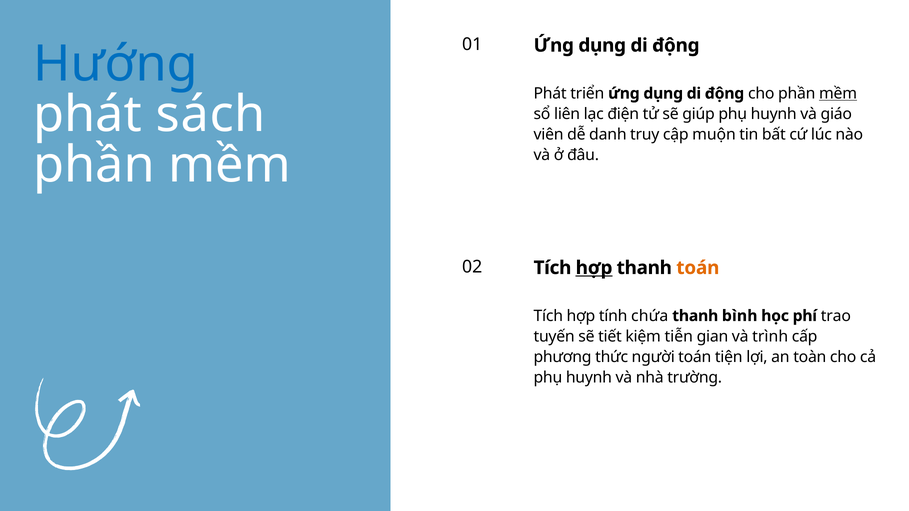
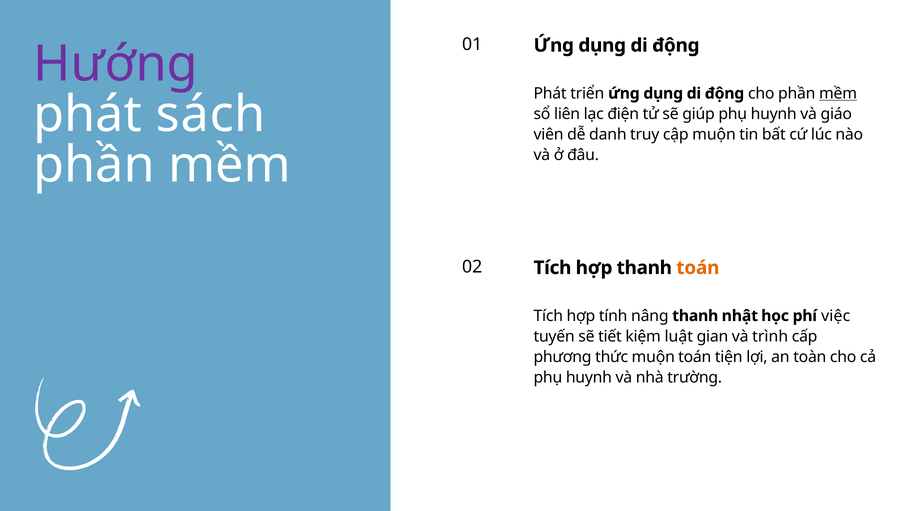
Hướng colour: blue -> purple (116, 64)
hợp underline: present -> none (594, 268)
chứa: chứa -> nâng (650, 316)
bình: bình -> nhật (740, 316)
trao: trao -> việc (836, 316)
tiễn: tiễn -> luật (679, 337)
thức người: người -> muộn (653, 357)
